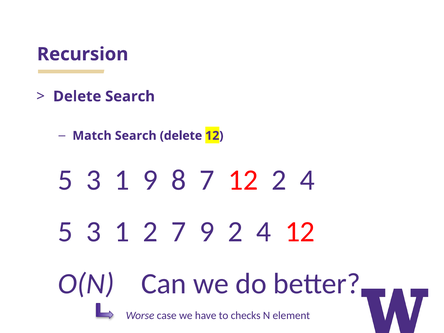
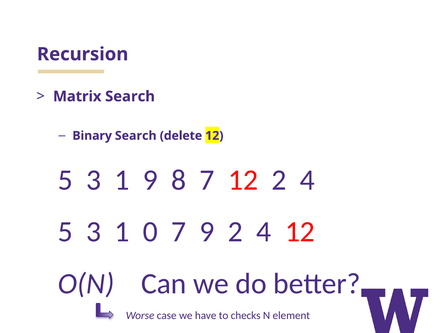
Delete: Delete -> Matrix (77, 96)
Match: Match -> Binary (92, 136)
1 2: 2 -> 0 (150, 232)
